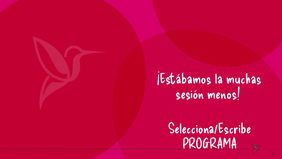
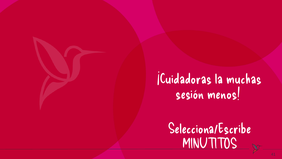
¡Estábamos: ¡Estábamos -> ¡Cuidadoras (184, 79)
PROGRAMA: PROGRAMA -> MINUTITOS (210, 144)
